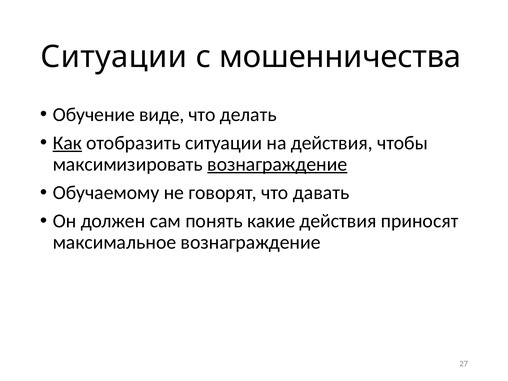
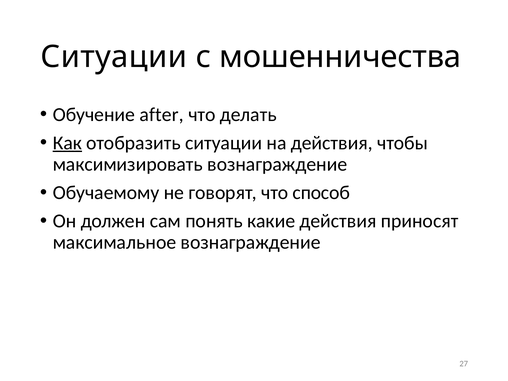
виде: виде -> after (162, 115)
вознаграждение underline: present -> none (277, 164)
давать: давать -> способ (321, 193)
